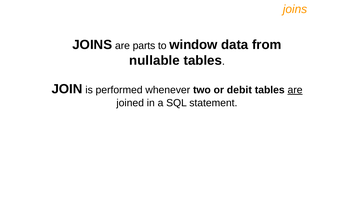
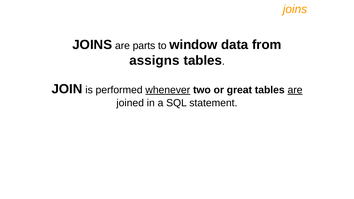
nullable: nullable -> assigns (154, 61)
whenever underline: none -> present (168, 90)
debit: debit -> great (239, 90)
